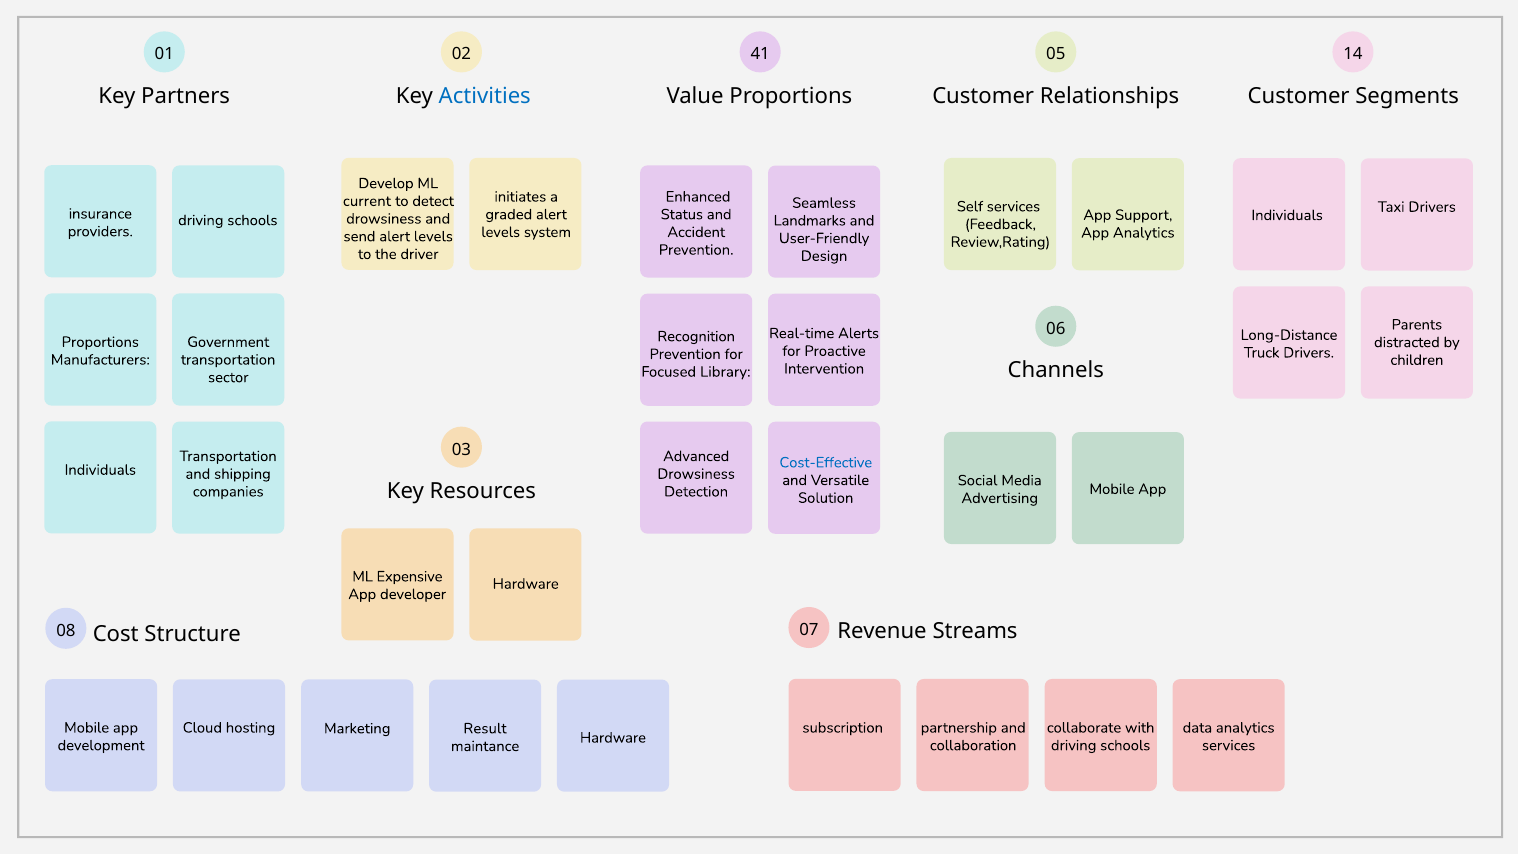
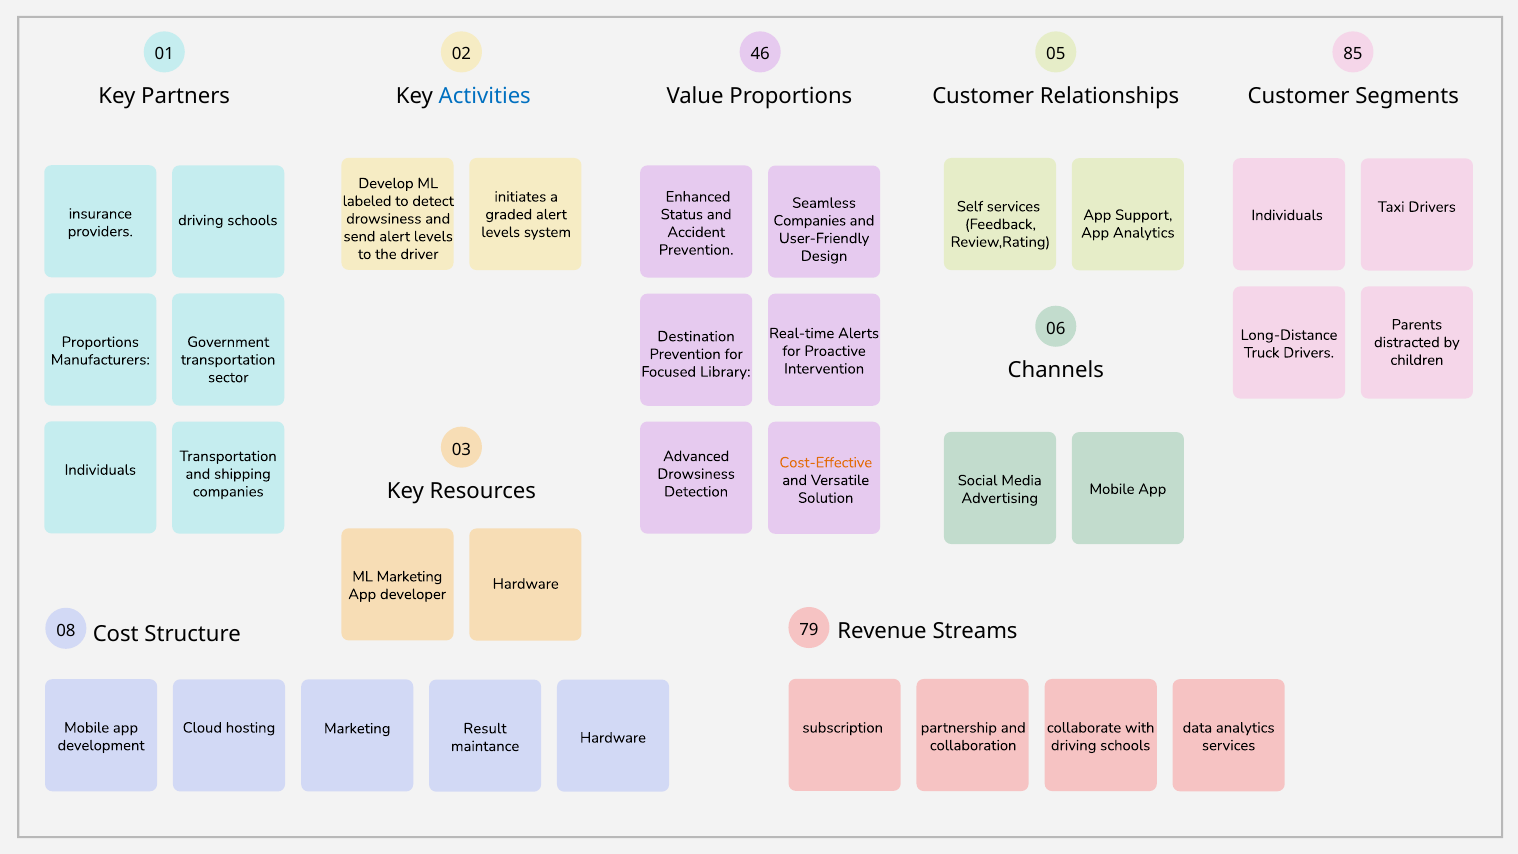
41: 41 -> 46 (760, 54)
14: 14 -> 85 (1353, 54)
current: current -> labeled (367, 201)
Landmarks: Landmarks -> Companies (810, 221)
Recognition: Recognition -> Destination (696, 336)
Cost-Effective colour: blue -> orange (826, 462)
ML Expensive: Expensive -> Marketing (409, 576)
07: 07 -> 79 (809, 630)
